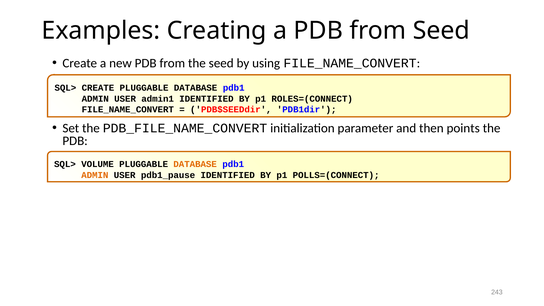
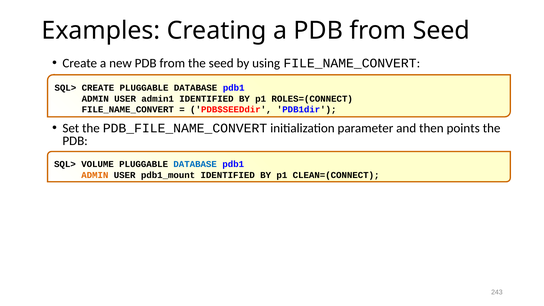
DATABASE colour: orange -> blue (195, 164)
pdb1_pause: pdb1_pause -> pdb1_mount (168, 175)
POLLS=(CONNECT: POLLS=(CONNECT -> CLEAN=(CONNECT (336, 175)
